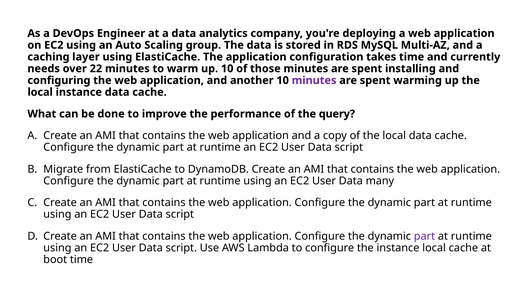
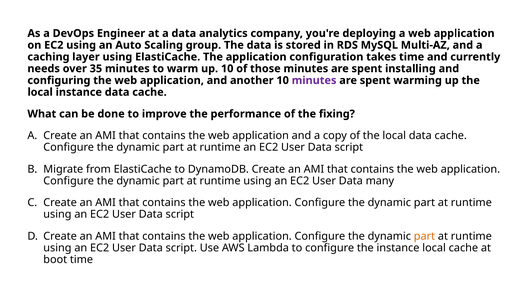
22: 22 -> 35 (96, 69)
query: query -> fixing (337, 114)
part colour: purple -> orange (424, 236)
